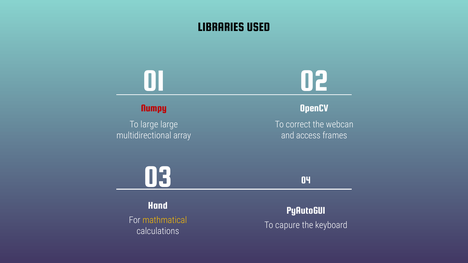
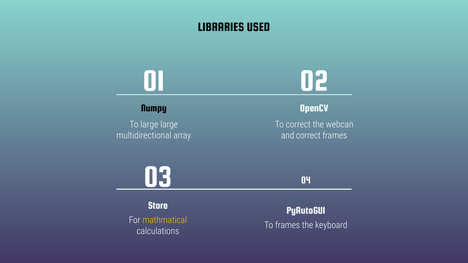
Numpy colour: red -> black (154, 108)
and access: access -> correct (308, 136)
Hand: Hand -> Store (158, 206)
To capure: capure -> frames (288, 225)
